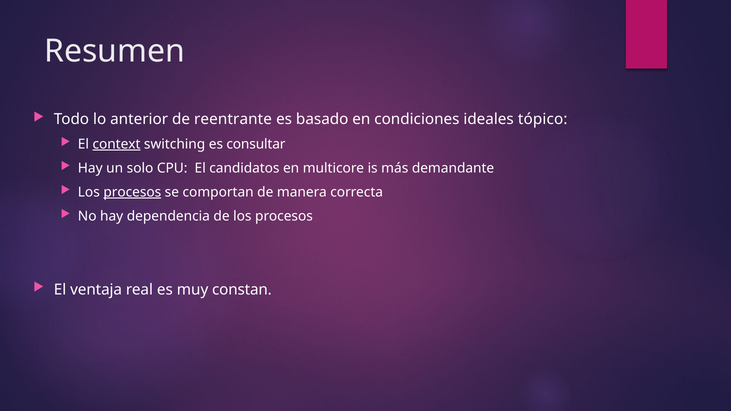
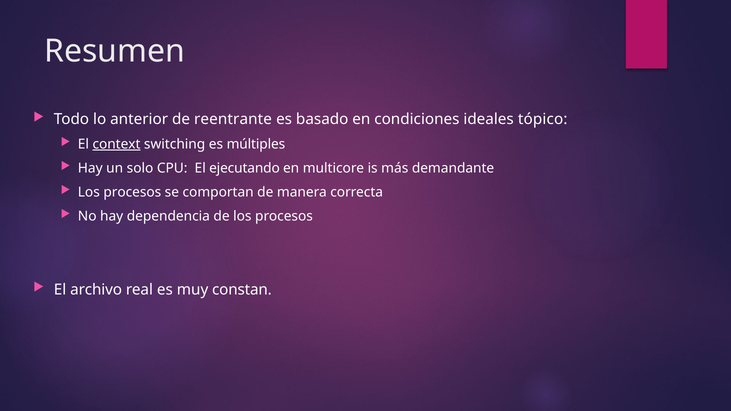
consultar: consultar -> múltiples (256, 144)
candidatos: candidatos -> ejecutando (244, 168)
procesos underline: present -> none (132, 192)
ventaja: ventaja -> archivo (96, 290)
